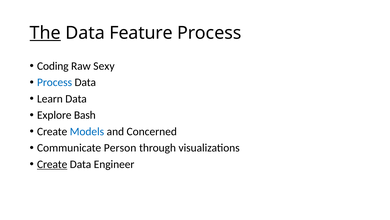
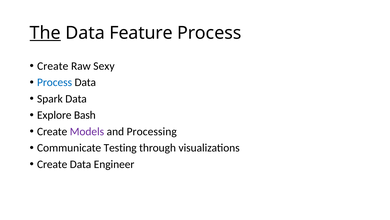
Coding: Coding -> Create (53, 66)
Learn: Learn -> Spark (50, 99)
Models colour: blue -> purple (87, 131)
Concerned: Concerned -> Processing (152, 131)
Person: Person -> Testing (120, 148)
Create underline: present -> none (52, 164)
